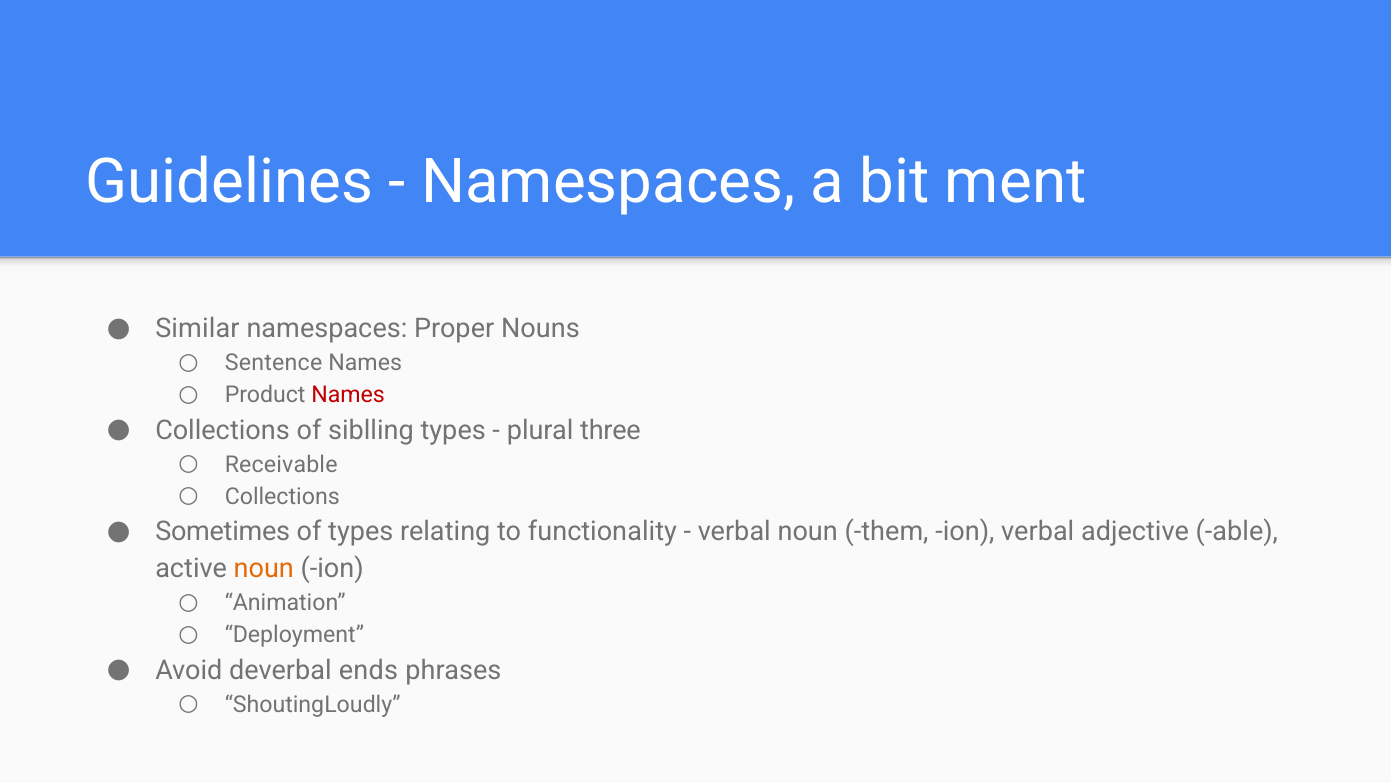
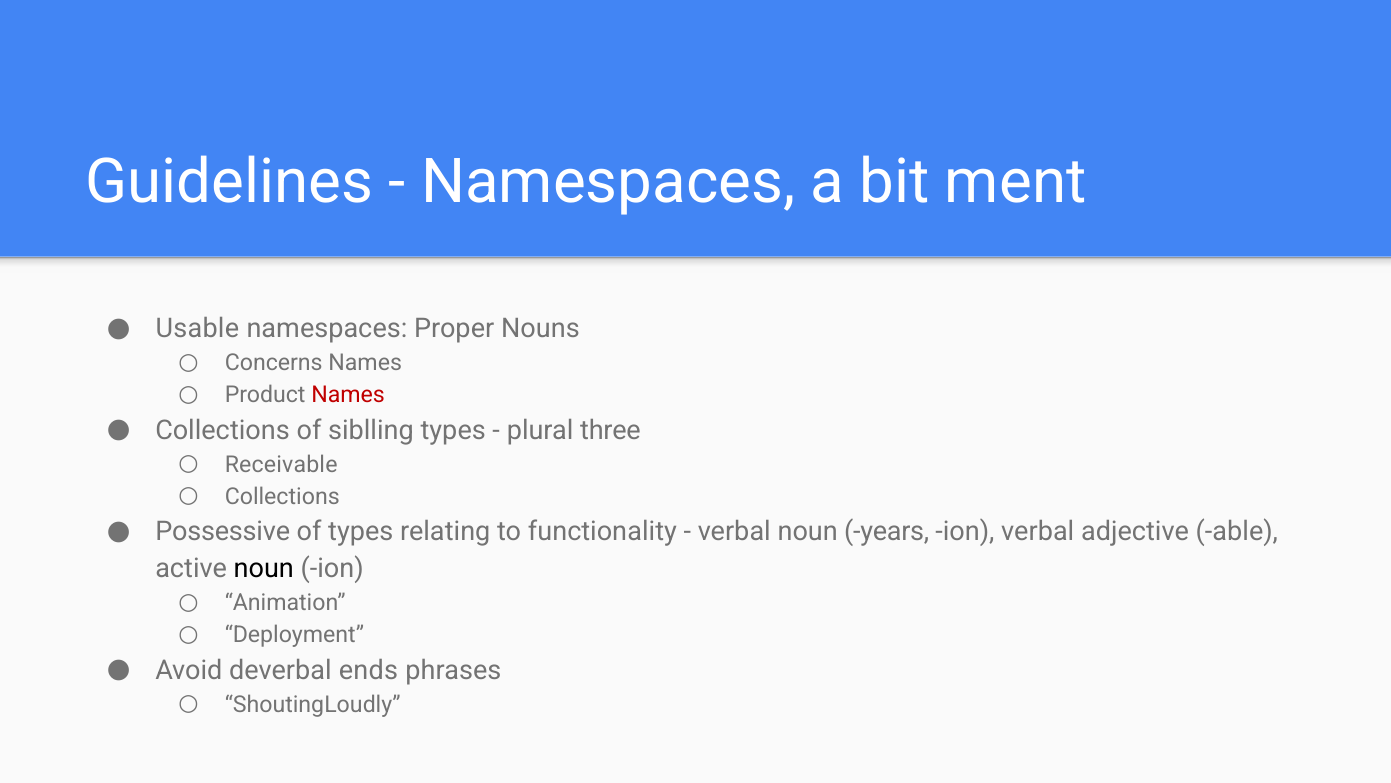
Similar: Similar -> Usable (197, 329)
Sentence: Sentence -> Concerns (274, 363)
Sometimes: Sometimes -> Possessive (223, 531)
them: them -> years (887, 531)
noun colour: orange -> black (264, 569)
